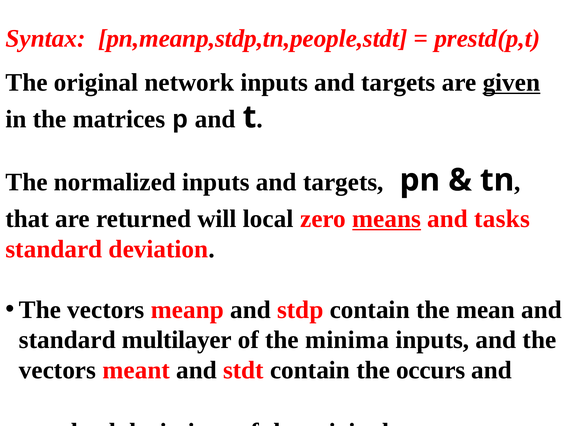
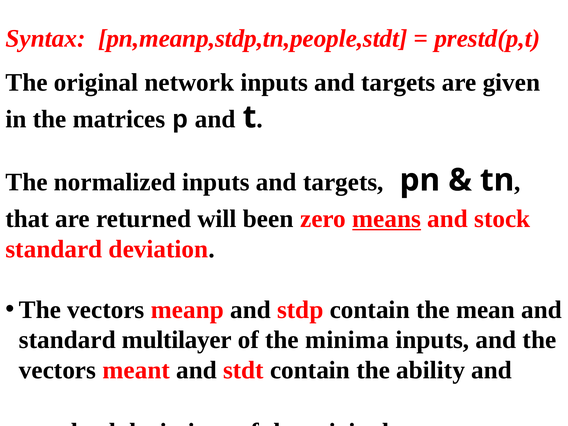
given underline: present -> none (511, 82)
local: local -> been (268, 219)
tasks: tasks -> stock (502, 219)
occurs: occurs -> ability (431, 370)
